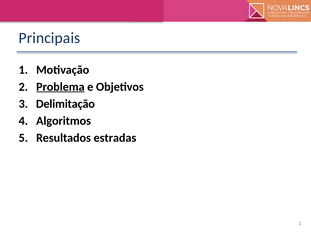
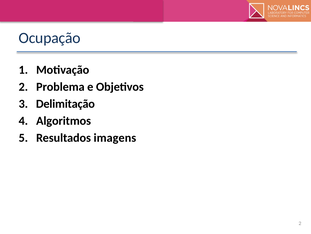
Principais: Principais -> Ocupação (50, 38)
Problema underline: present -> none (60, 86)
estradas: estradas -> imagens (115, 137)
